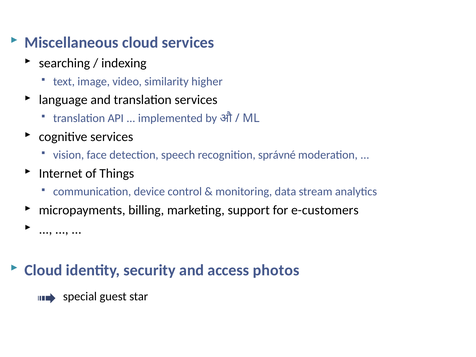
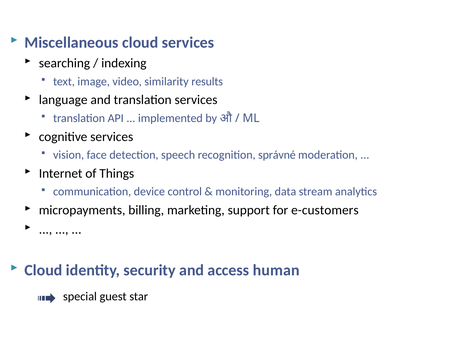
higher: higher -> results (207, 81)
photos: photos -> human (276, 270)
